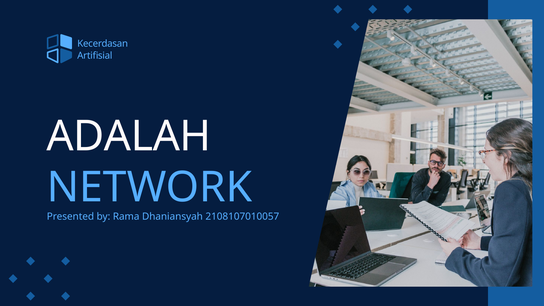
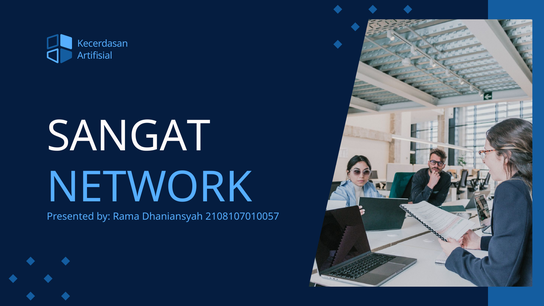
ADALAH: ADALAH -> SANGAT (129, 136)
